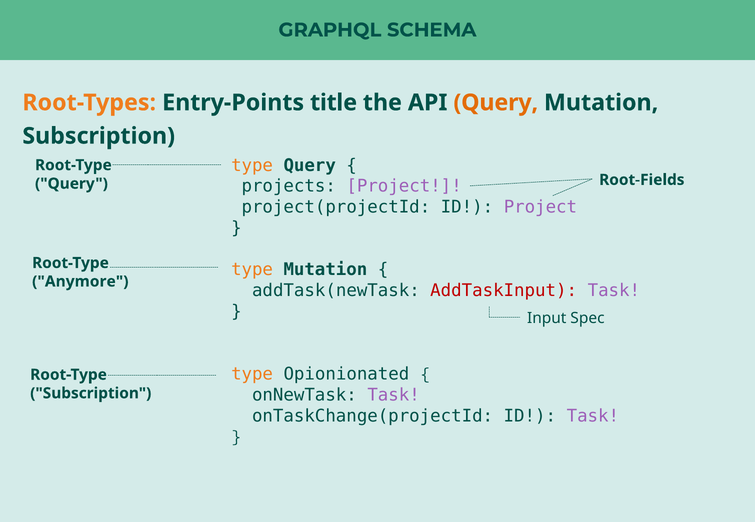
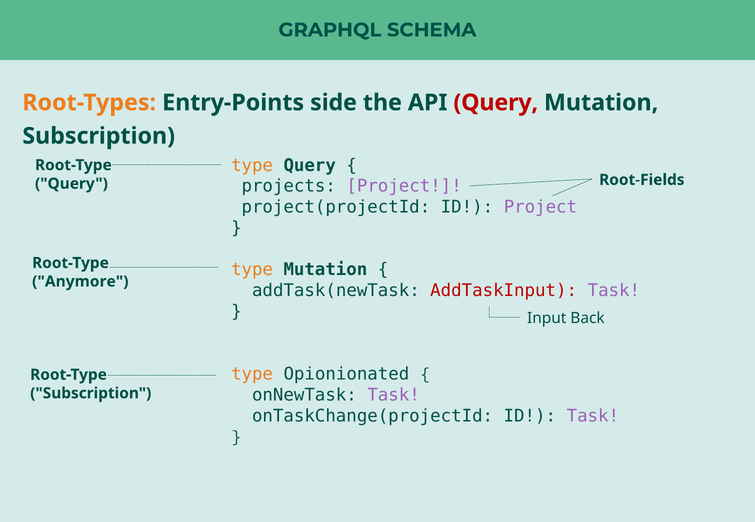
title: title -> side (334, 103)
Query colour: orange -> red (496, 103)
Spec: Spec -> Back (588, 319)
